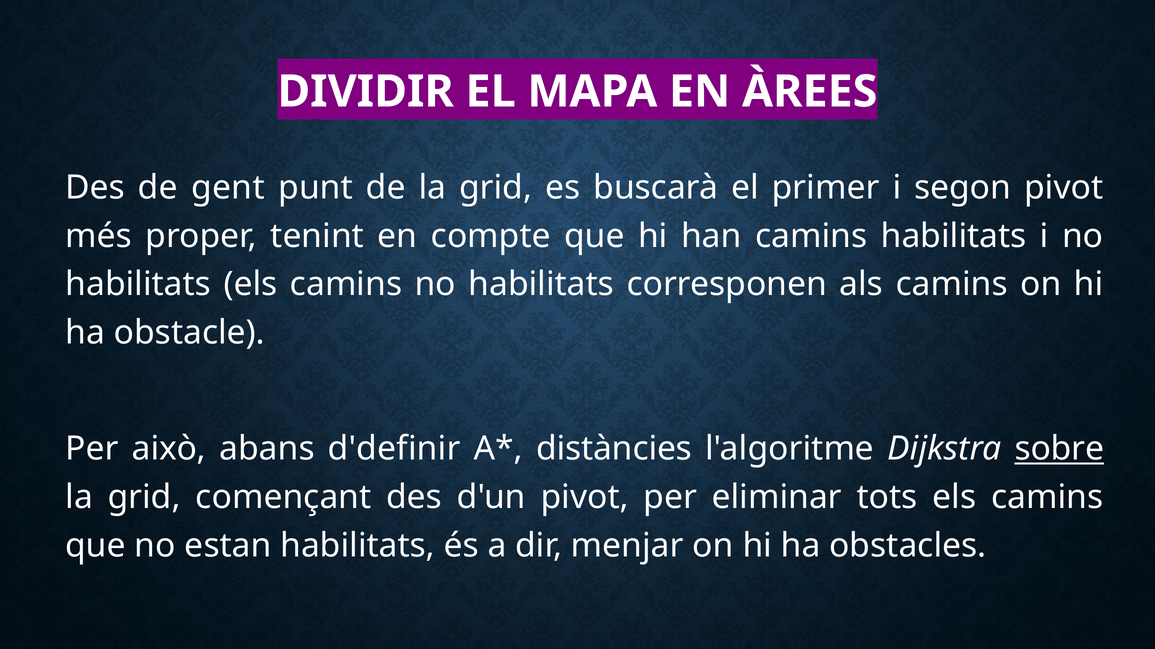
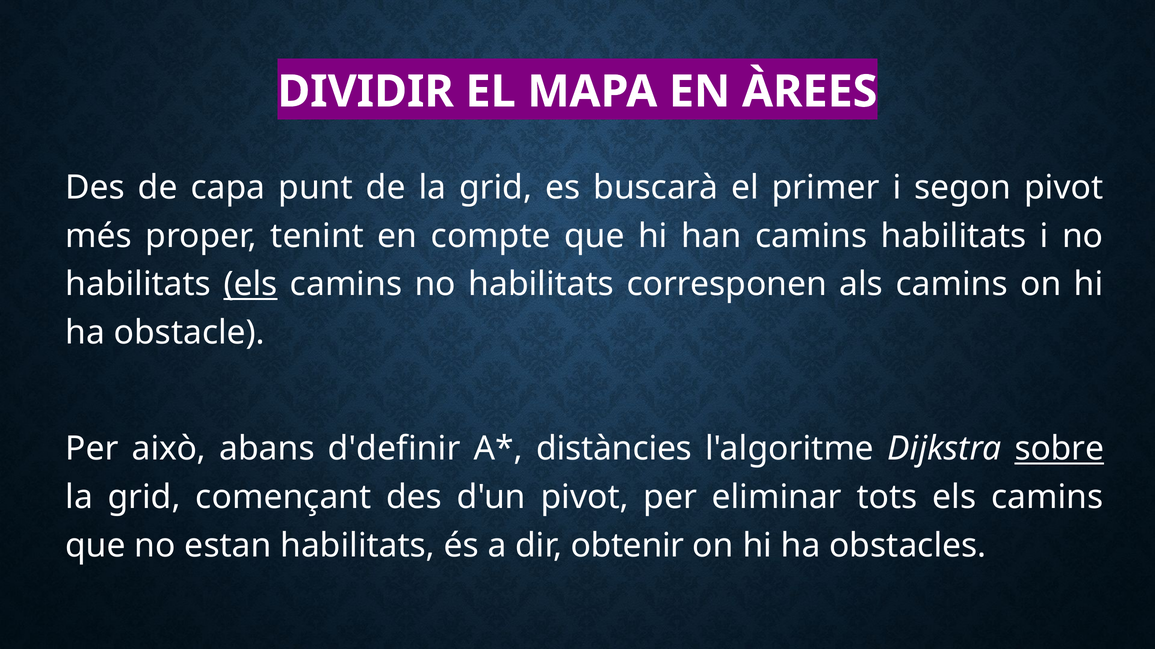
gent: gent -> capa (228, 188)
els underline: none -> present (251, 285)
menjar: menjar -> obtenir (627, 546)
